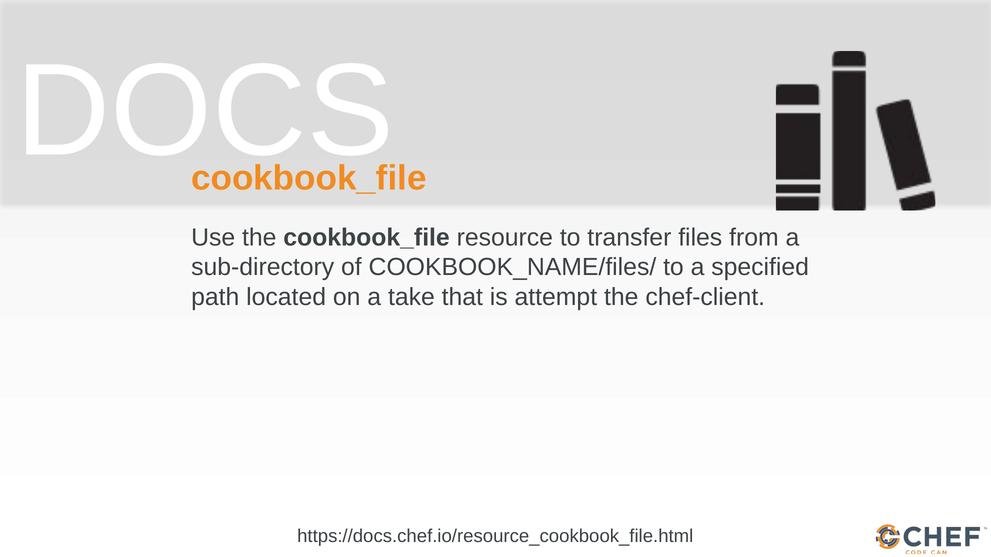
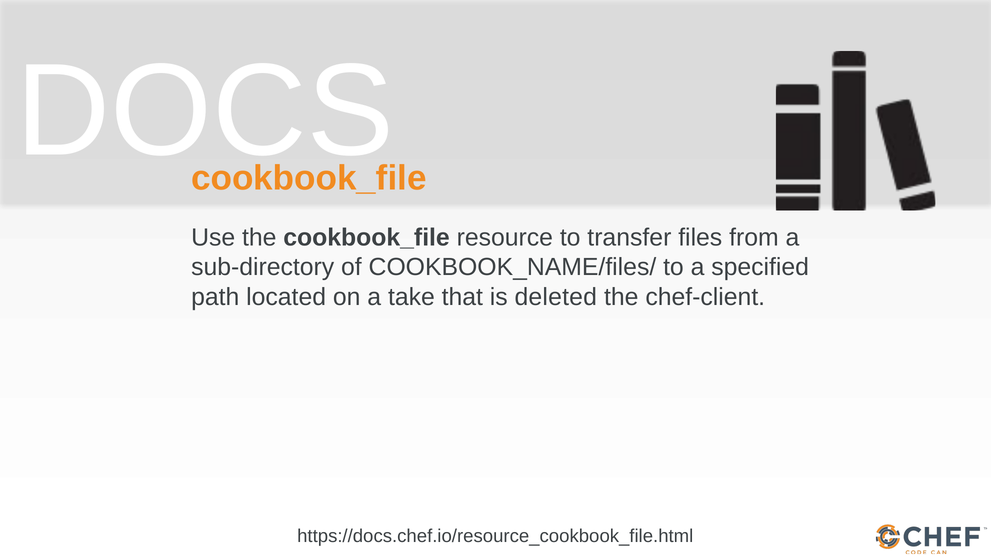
attempt: attempt -> deleted (556, 297)
